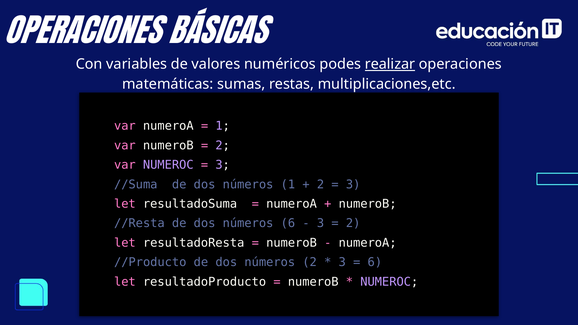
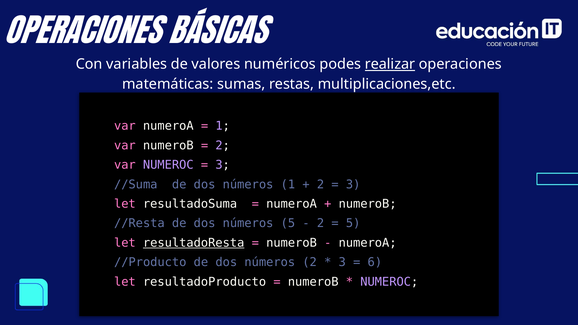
números 6: 6 -> 5 (288, 223)
3: 3 -> 2 (321, 223)
2: 2 -> 5 (353, 223)
resultadoResta underline: none -> present (194, 243)
